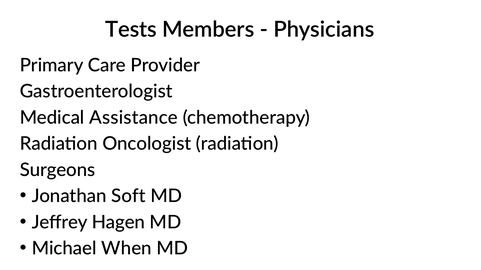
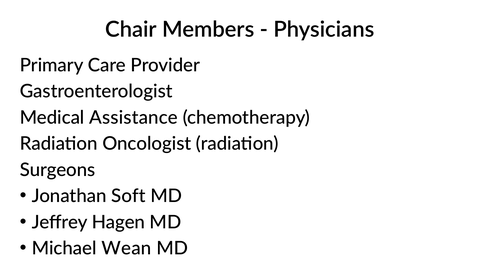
Tests: Tests -> Chair (131, 30)
When: When -> Wean (126, 249)
